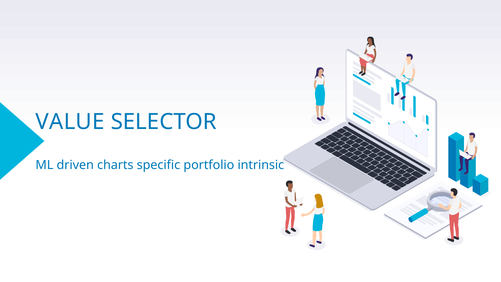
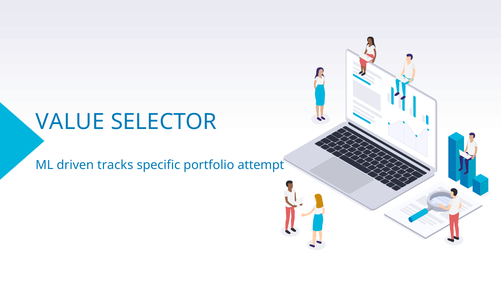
charts: charts -> tracks (115, 165)
intrinsic: intrinsic -> attempt (261, 165)
